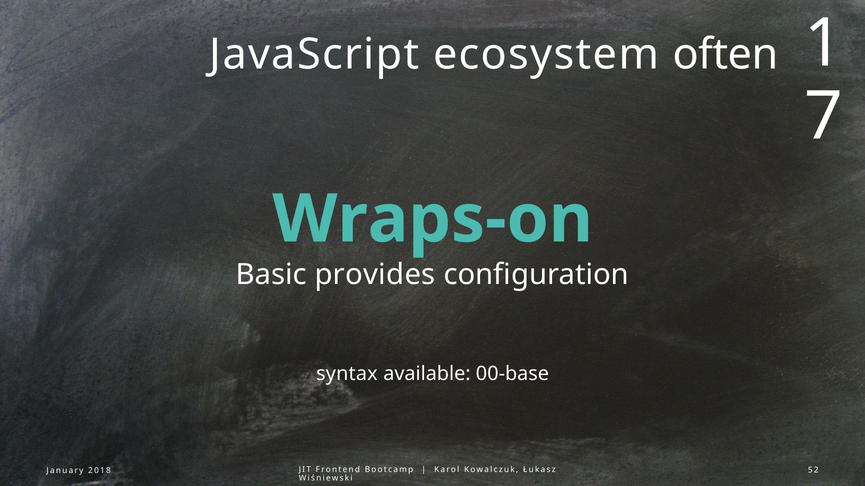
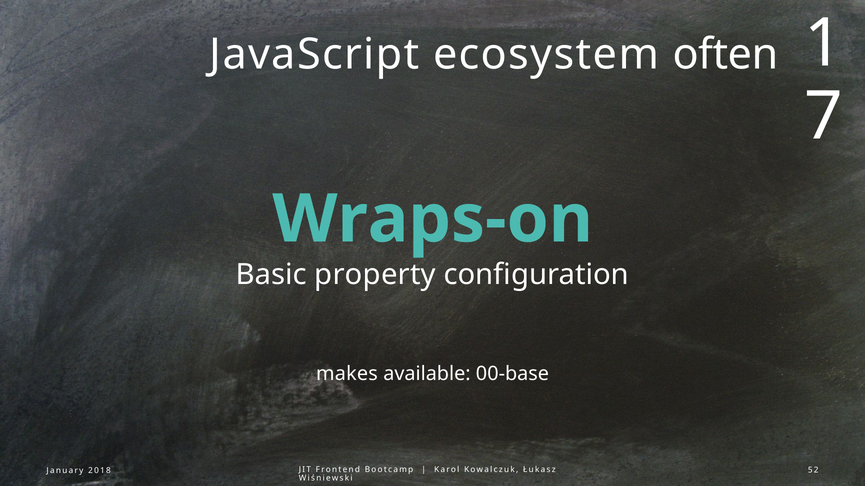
provides: provides -> property (375, 275)
syntax: syntax -> makes (347, 374)
